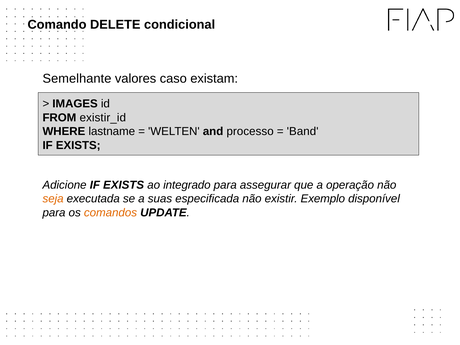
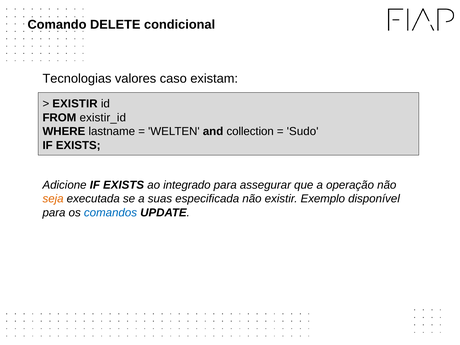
Semelhante: Semelhante -> Tecnologias (77, 78)
IMAGES: IMAGES -> EXISTIR (75, 104)
processo: processo -> collection (250, 131)
Band: Band -> Sudo (303, 131)
comandos colour: orange -> blue (110, 213)
